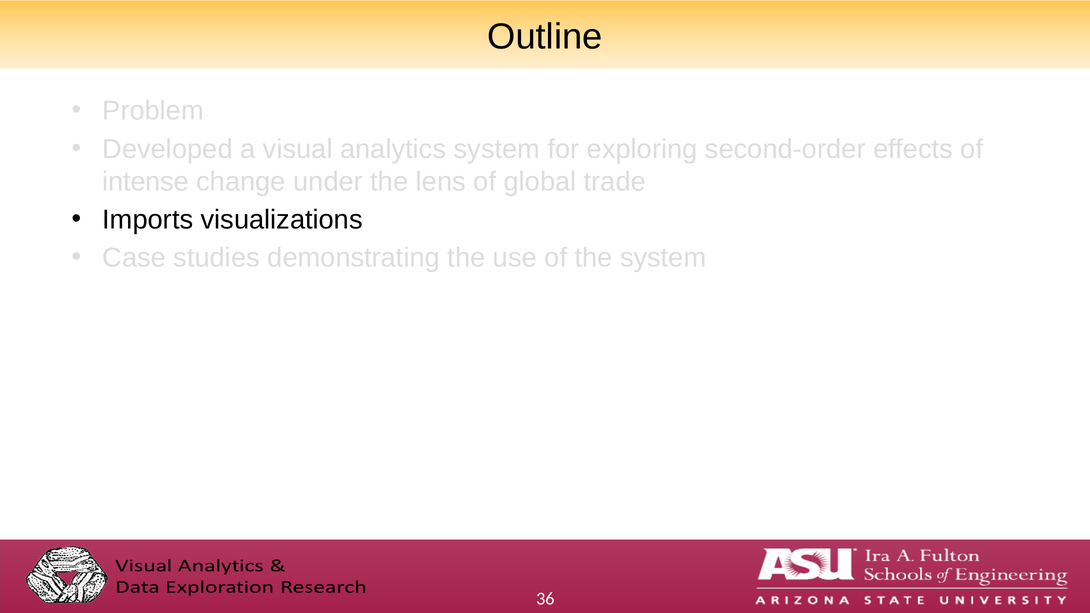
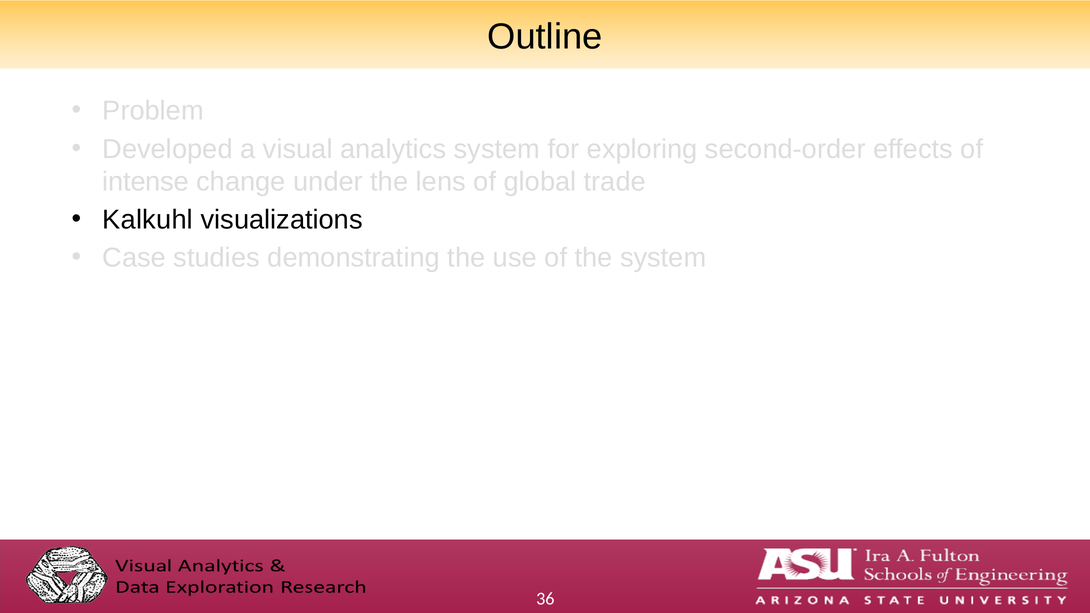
Imports: Imports -> Kalkuhl (148, 220)
